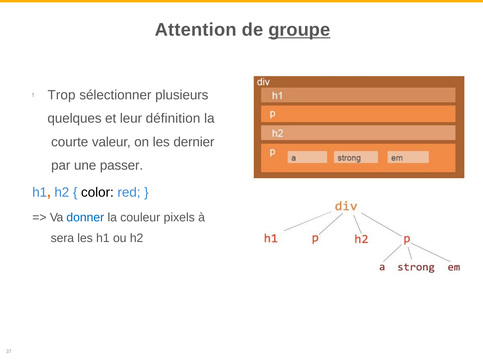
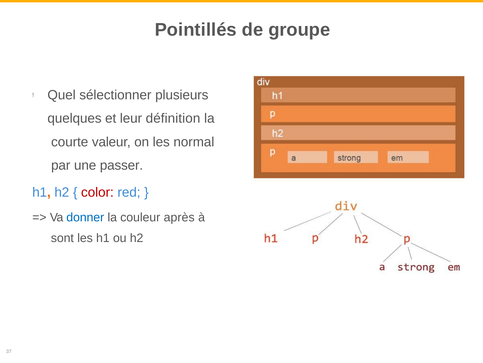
Attention: Attention -> Pointillés (196, 30)
groupe underline: present -> none (299, 30)
Trop: Trop -> Quel (62, 95)
dernier: dernier -> normal (194, 142)
color colour: black -> red (97, 192)
pixels: pixels -> après (179, 217)
sera: sera -> sont (62, 238)
